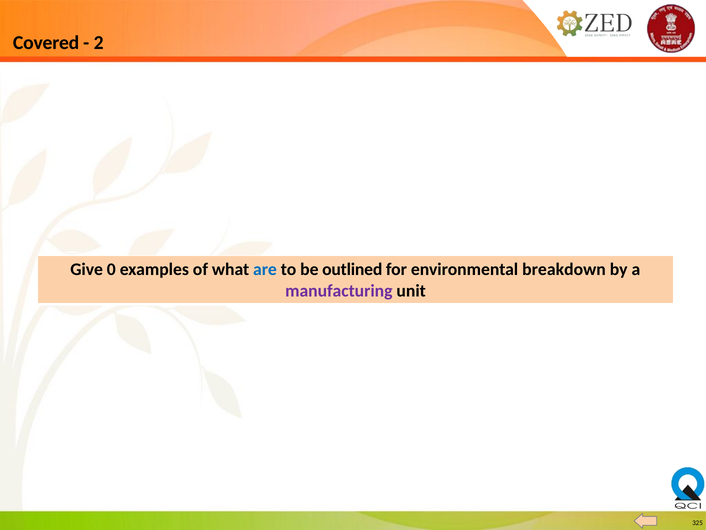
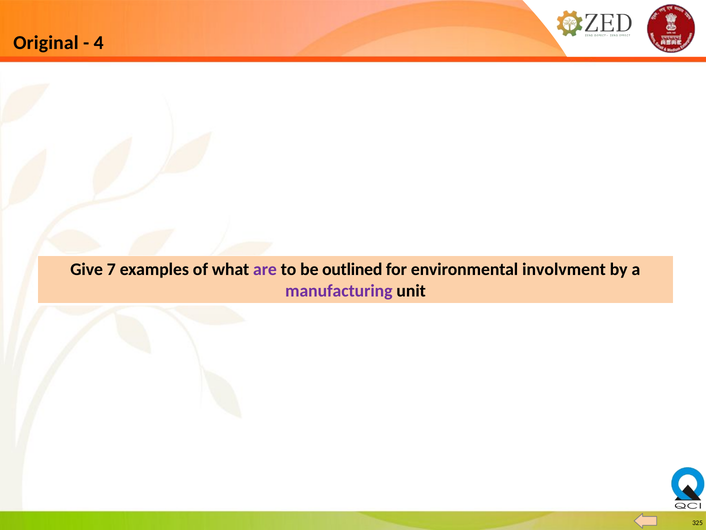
Covered: Covered -> Original (46, 43)
2: 2 -> 4 (99, 43)
0: 0 -> 7 (111, 269)
are colour: blue -> purple (265, 269)
breakdown: breakdown -> involvment (564, 269)
